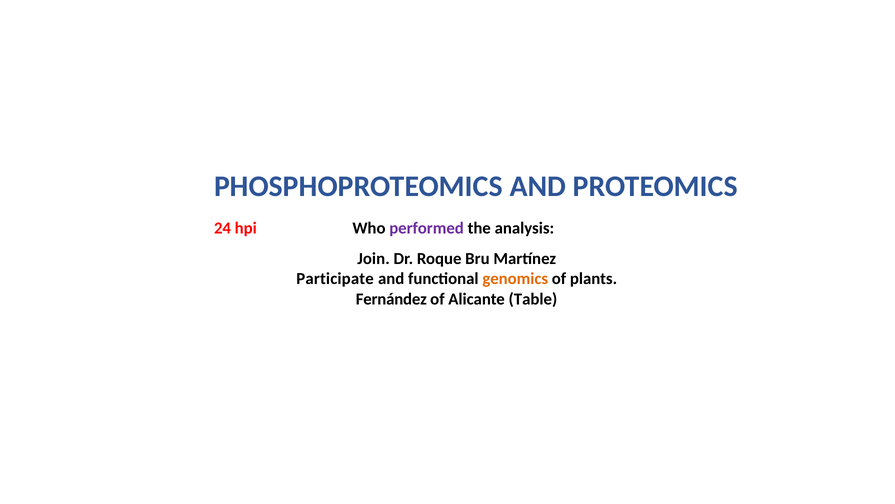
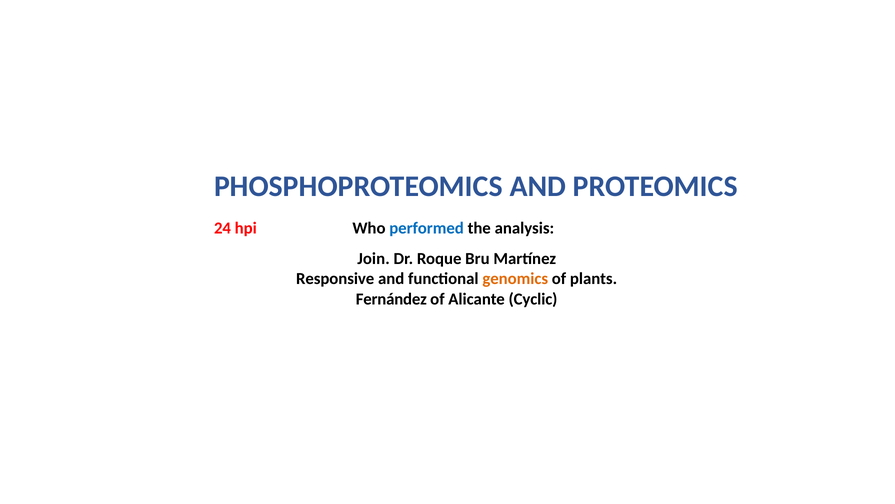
performed colour: purple -> blue (427, 228)
Participate: Participate -> Responsive (335, 279)
Table: Table -> Cyclic (533, 299)
